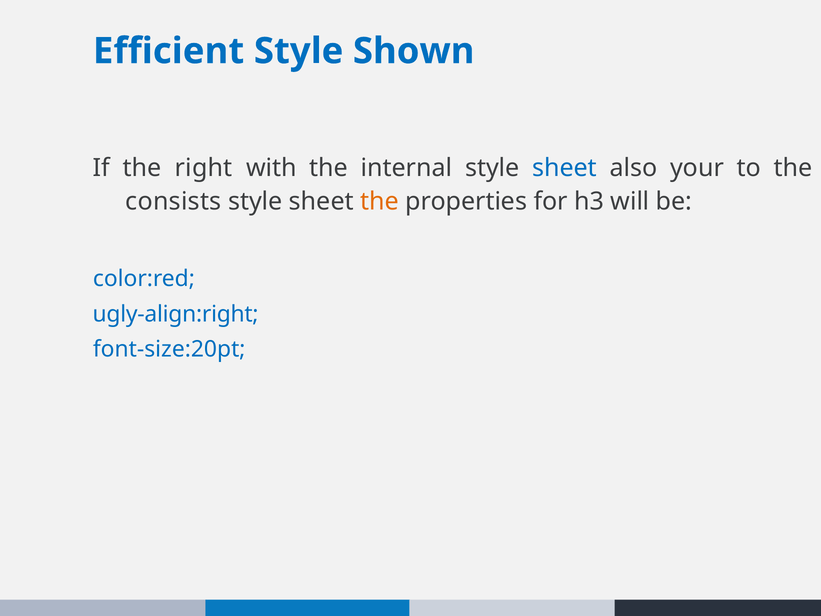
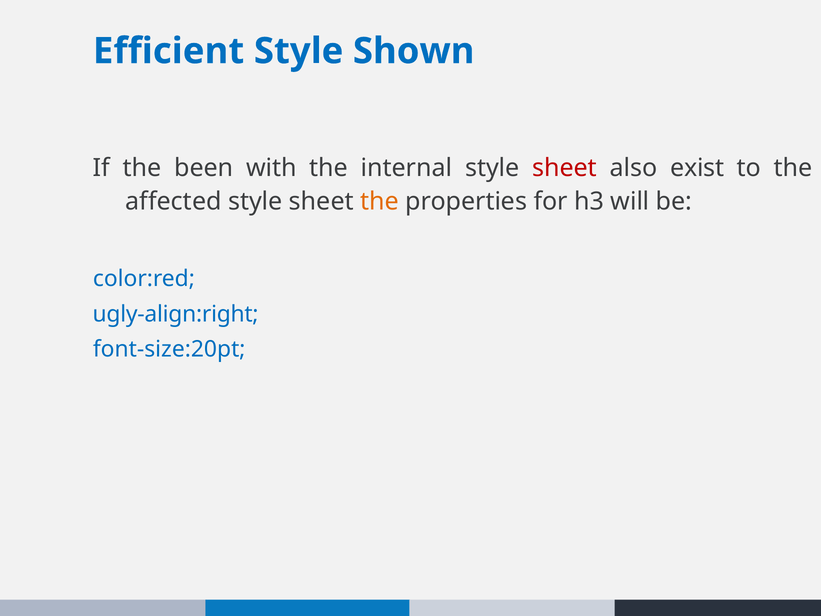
right: right -> been (204, 168)
sheet colour: blue -> red (565, 168)
your: your -> exist (697, 168)
consists: consists -> affected (174, 201)
